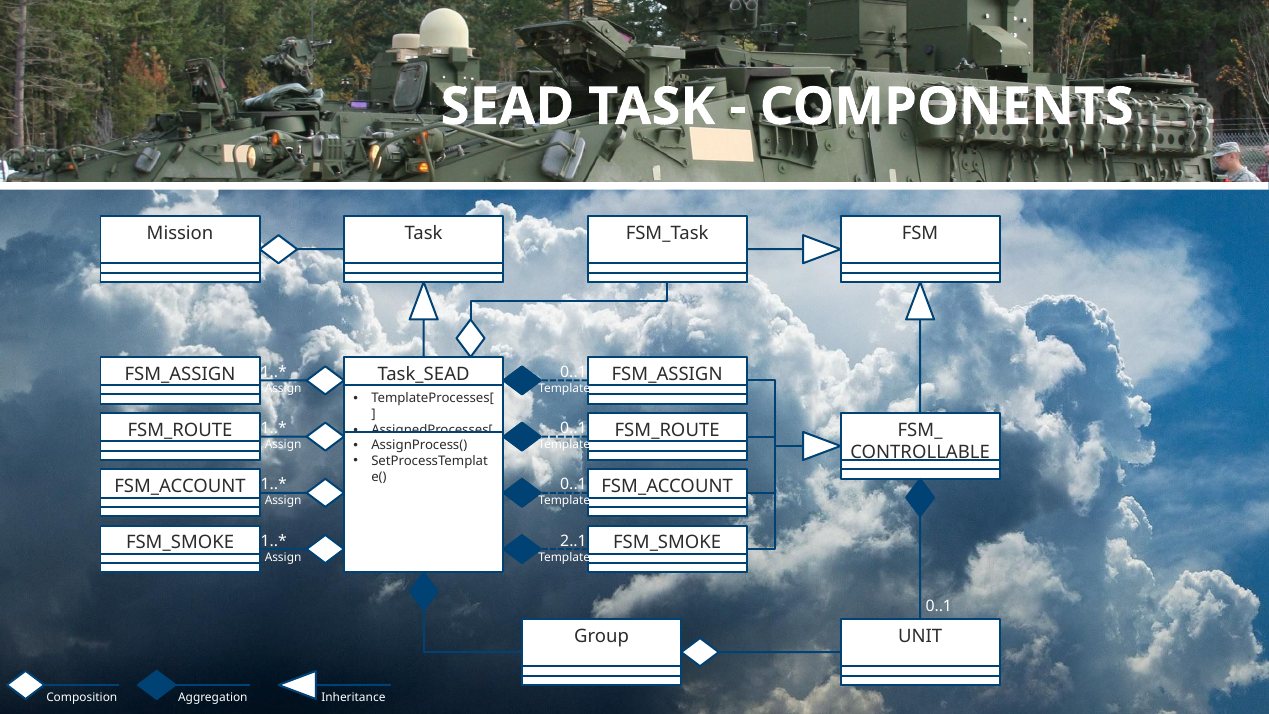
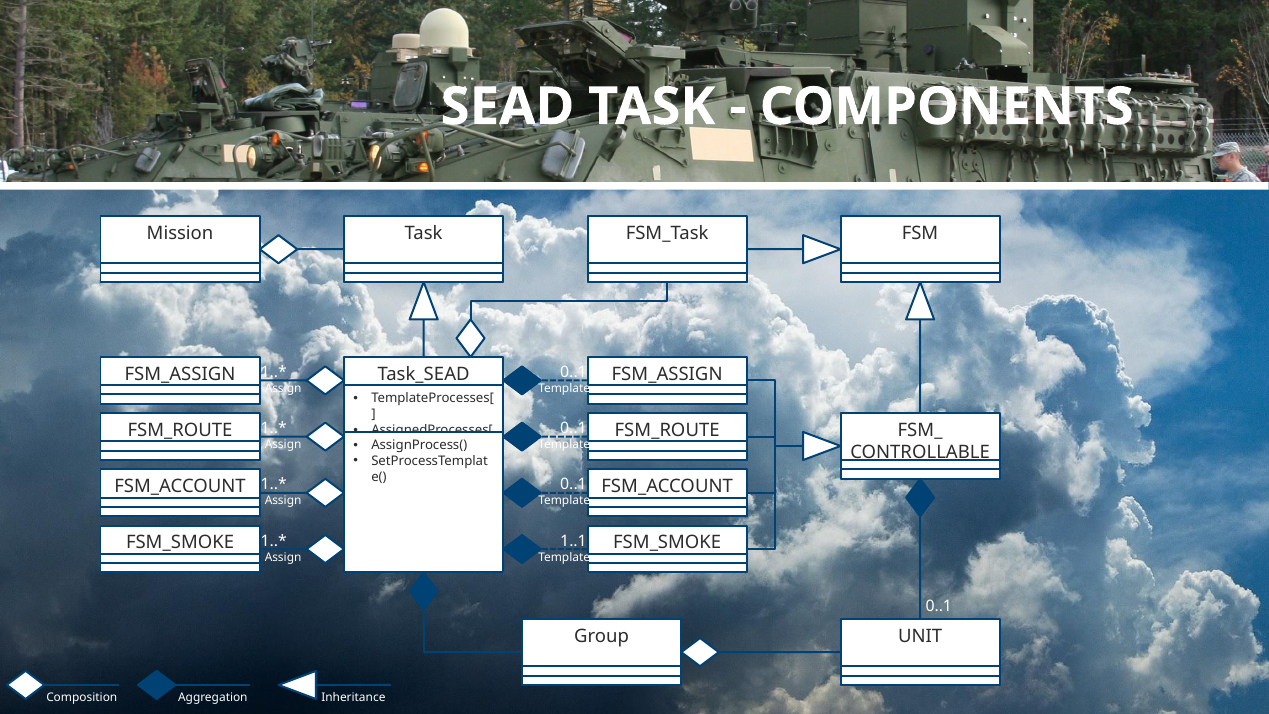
2..1: 2..1 -> 1..1 (573, 541)
